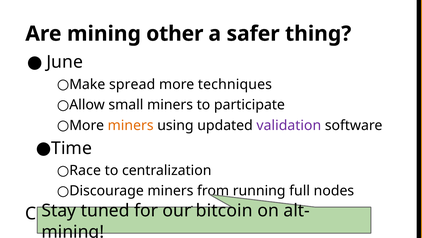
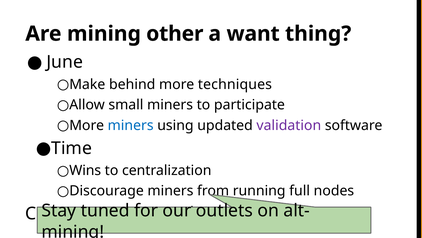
safer: safer -> want (253, 34)
spread: spread -> behind (132, 84)
miners colour: orange -> blue (131, 125)
Race: Race -> Wins (85, 170)
bitcoin: bitcoin -> outlets (224, 210)
